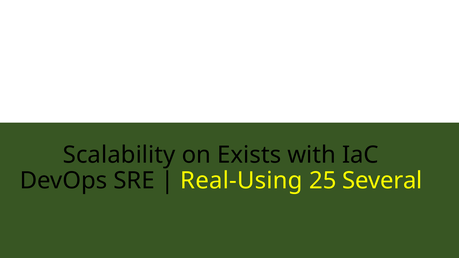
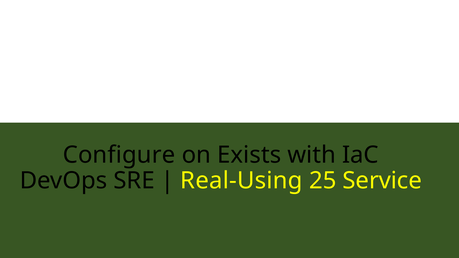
Scalability: Scalability -> Configure (119, 155)
Several: Several -> Service (382, 181)
